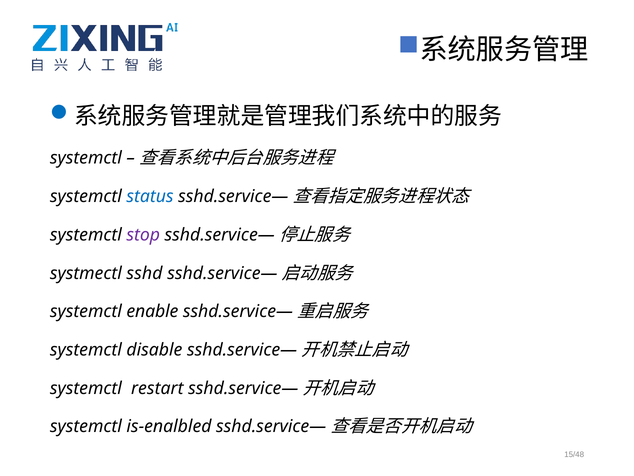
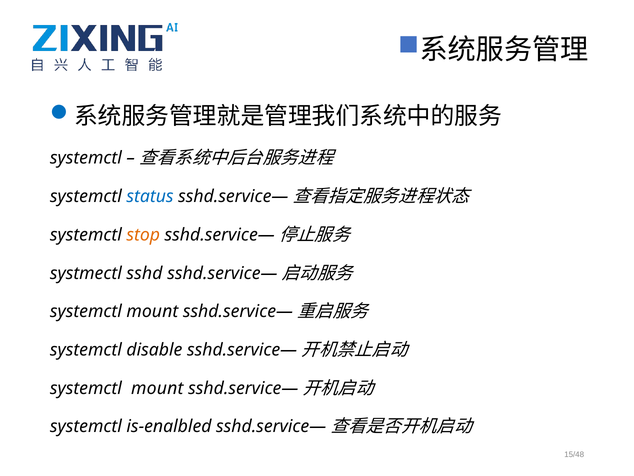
stop colour: purple -> orange (143, 235)
enable: enable -> mount (152, 311)
restart: restart -> mount (157, 388)
